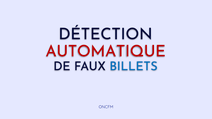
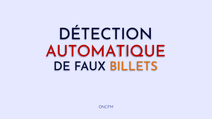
BILLETS colour: blue -> orange (134, 66)
